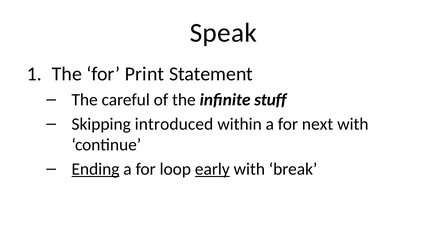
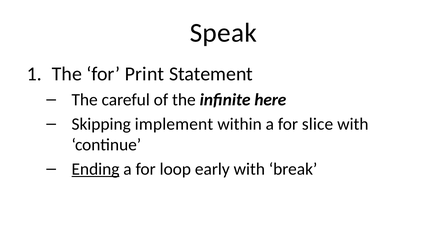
stuff: stuff -> here (270, 100)
introduced: introduced -> implement (174, 124)
next: next -> slice (318, 124)
early underline: present -> none (212, 169)
